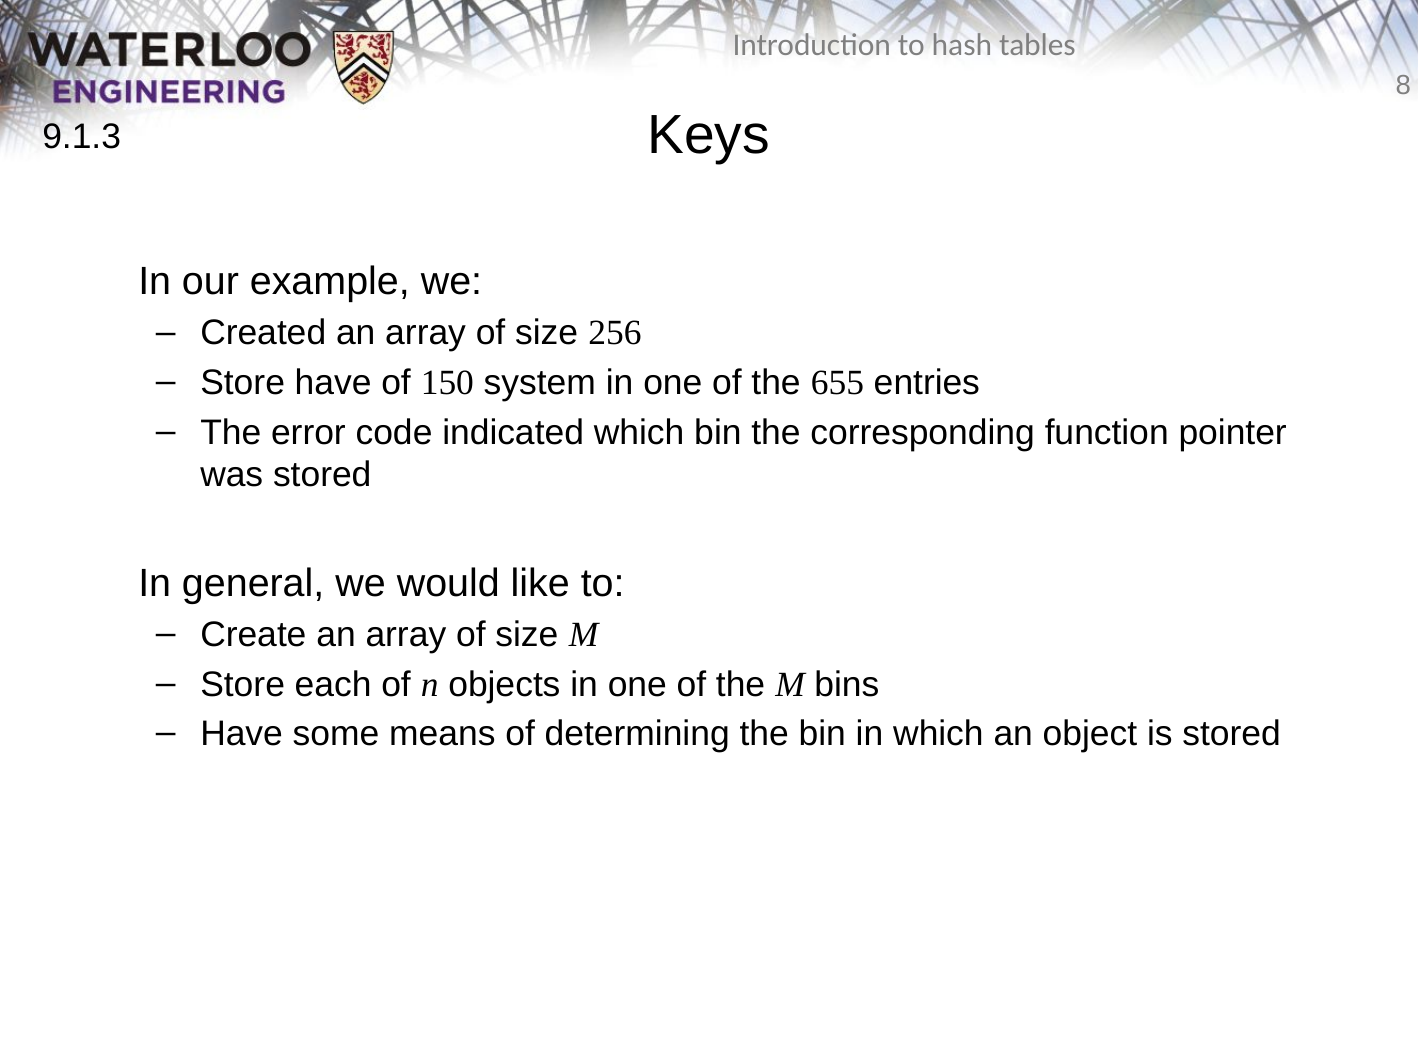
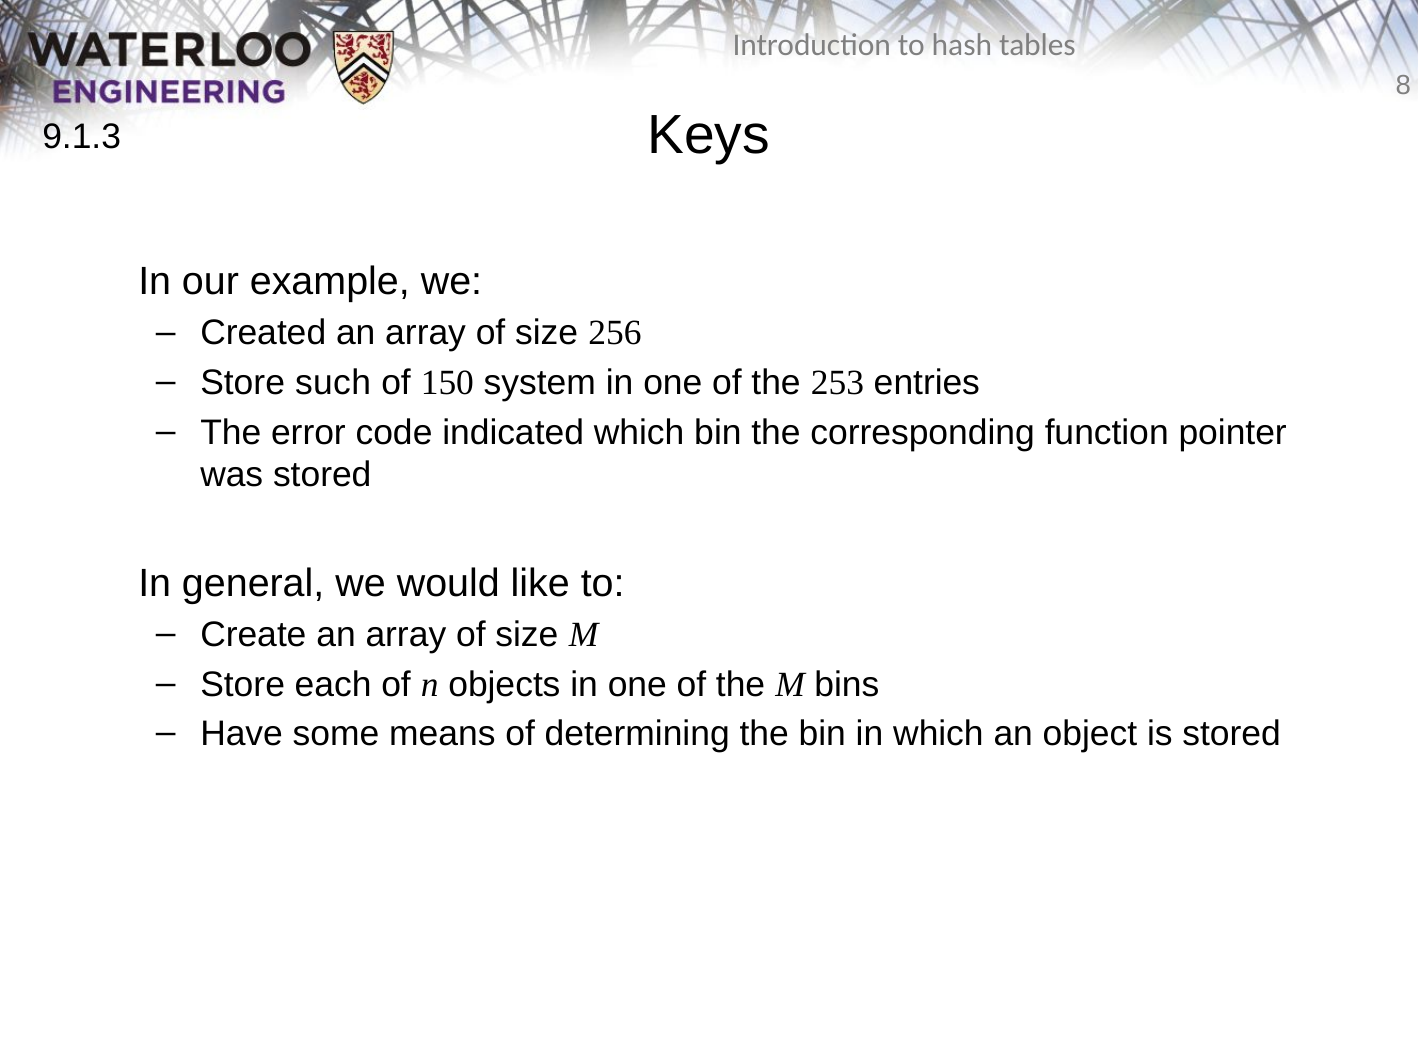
Store have: have -> such (333, 383)
655: 655 -> 253 (837, 383)
